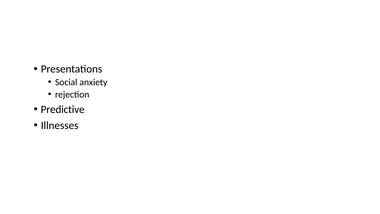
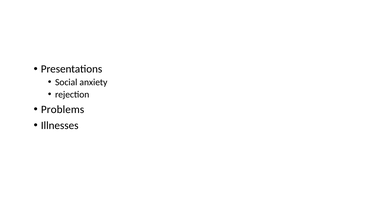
Predictive: Predictive -> Problems (63, 109)
